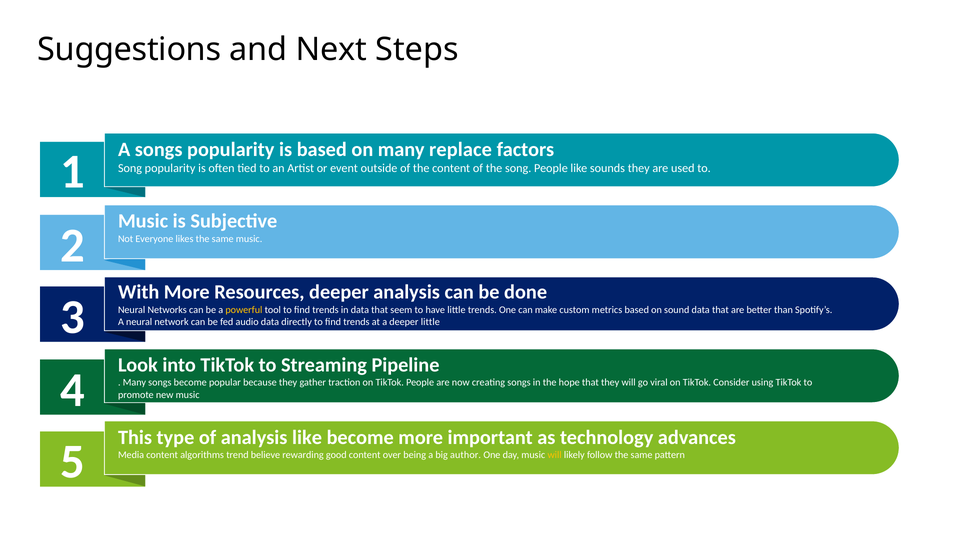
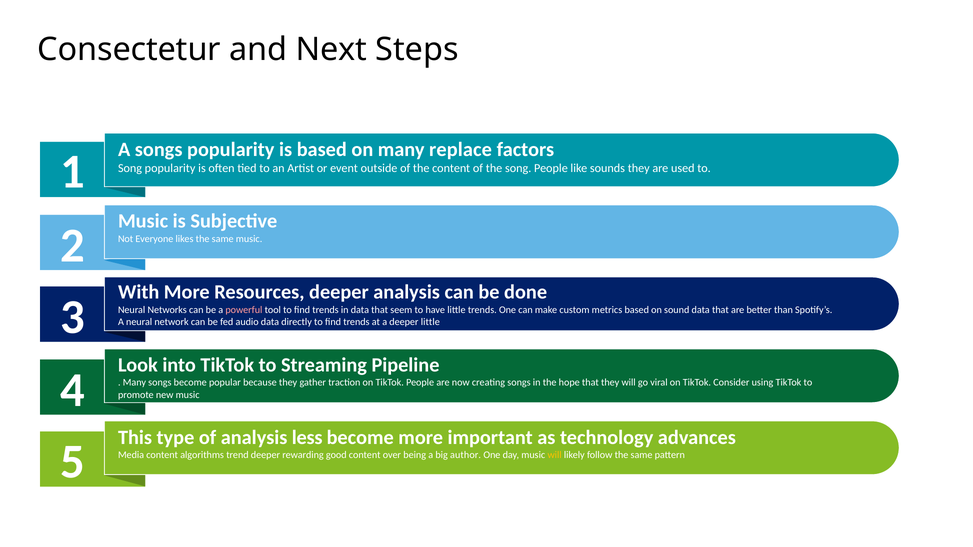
Suggestions: Suggestions -> Consectetur (129, 49)
powerful colour: yellow -> pink (244, 310)
analysis like: like -> less (307, 438)
trend believe: believe -> deeper (265, 455)
